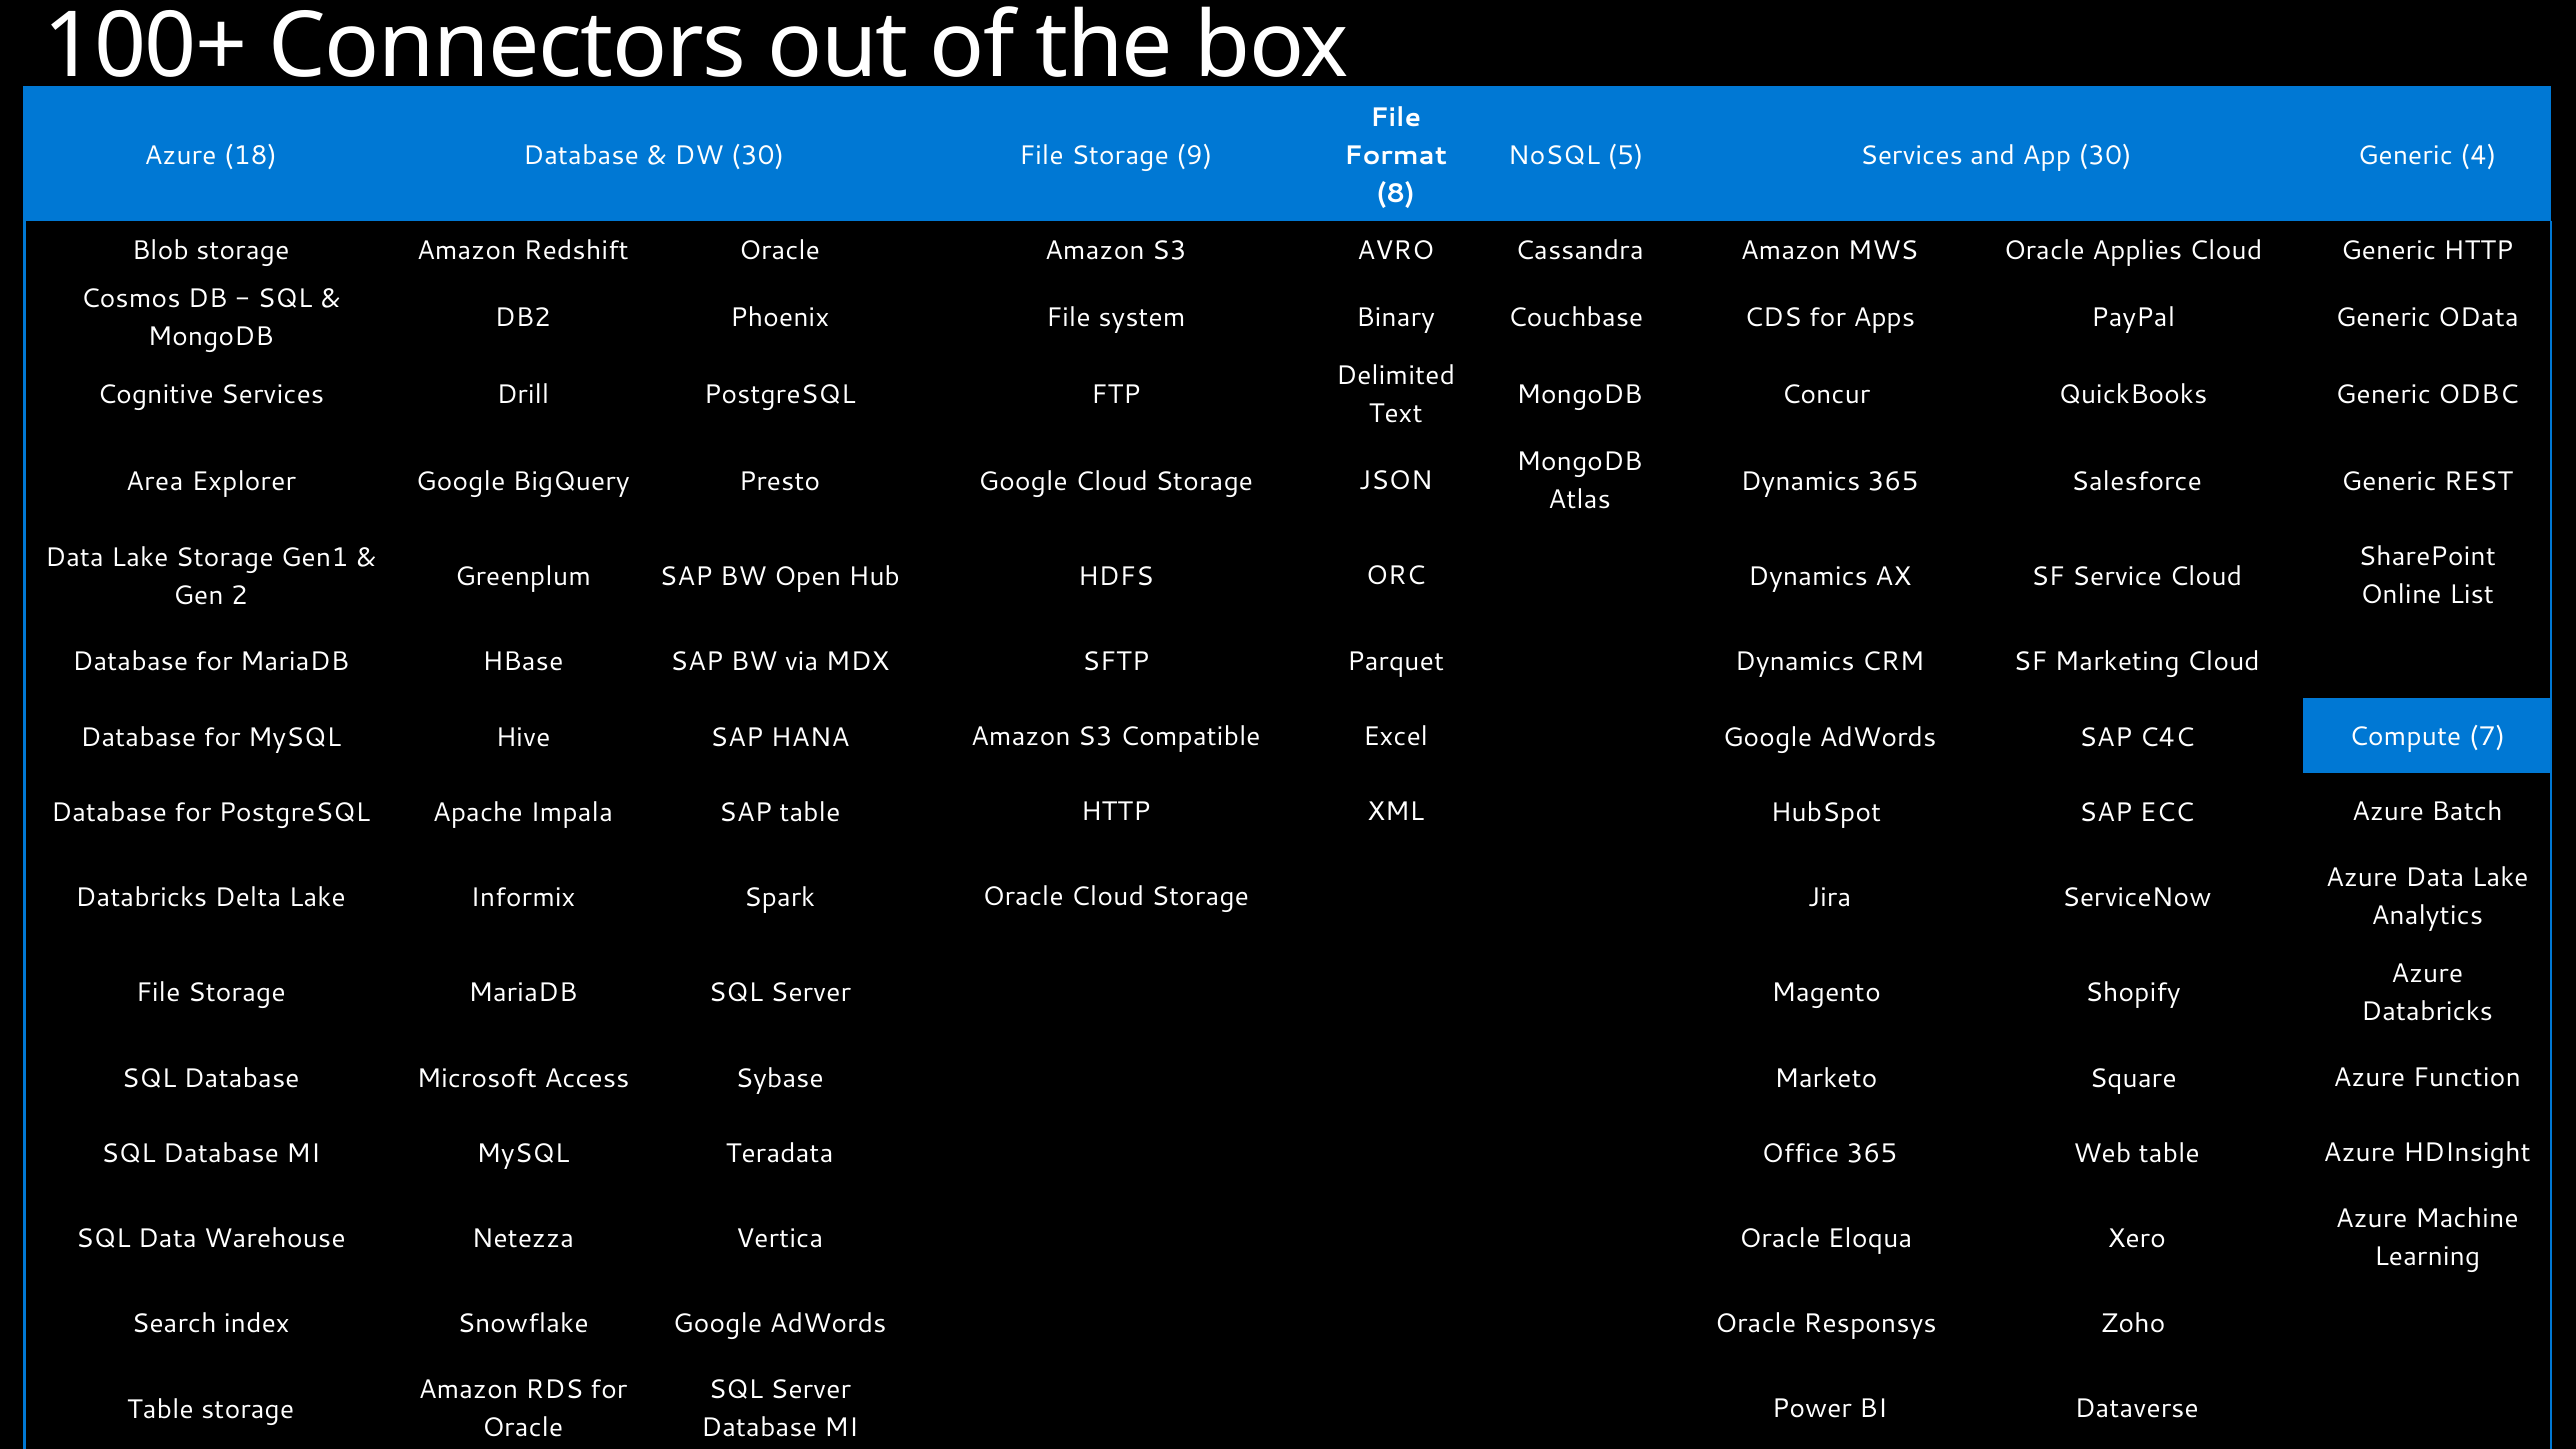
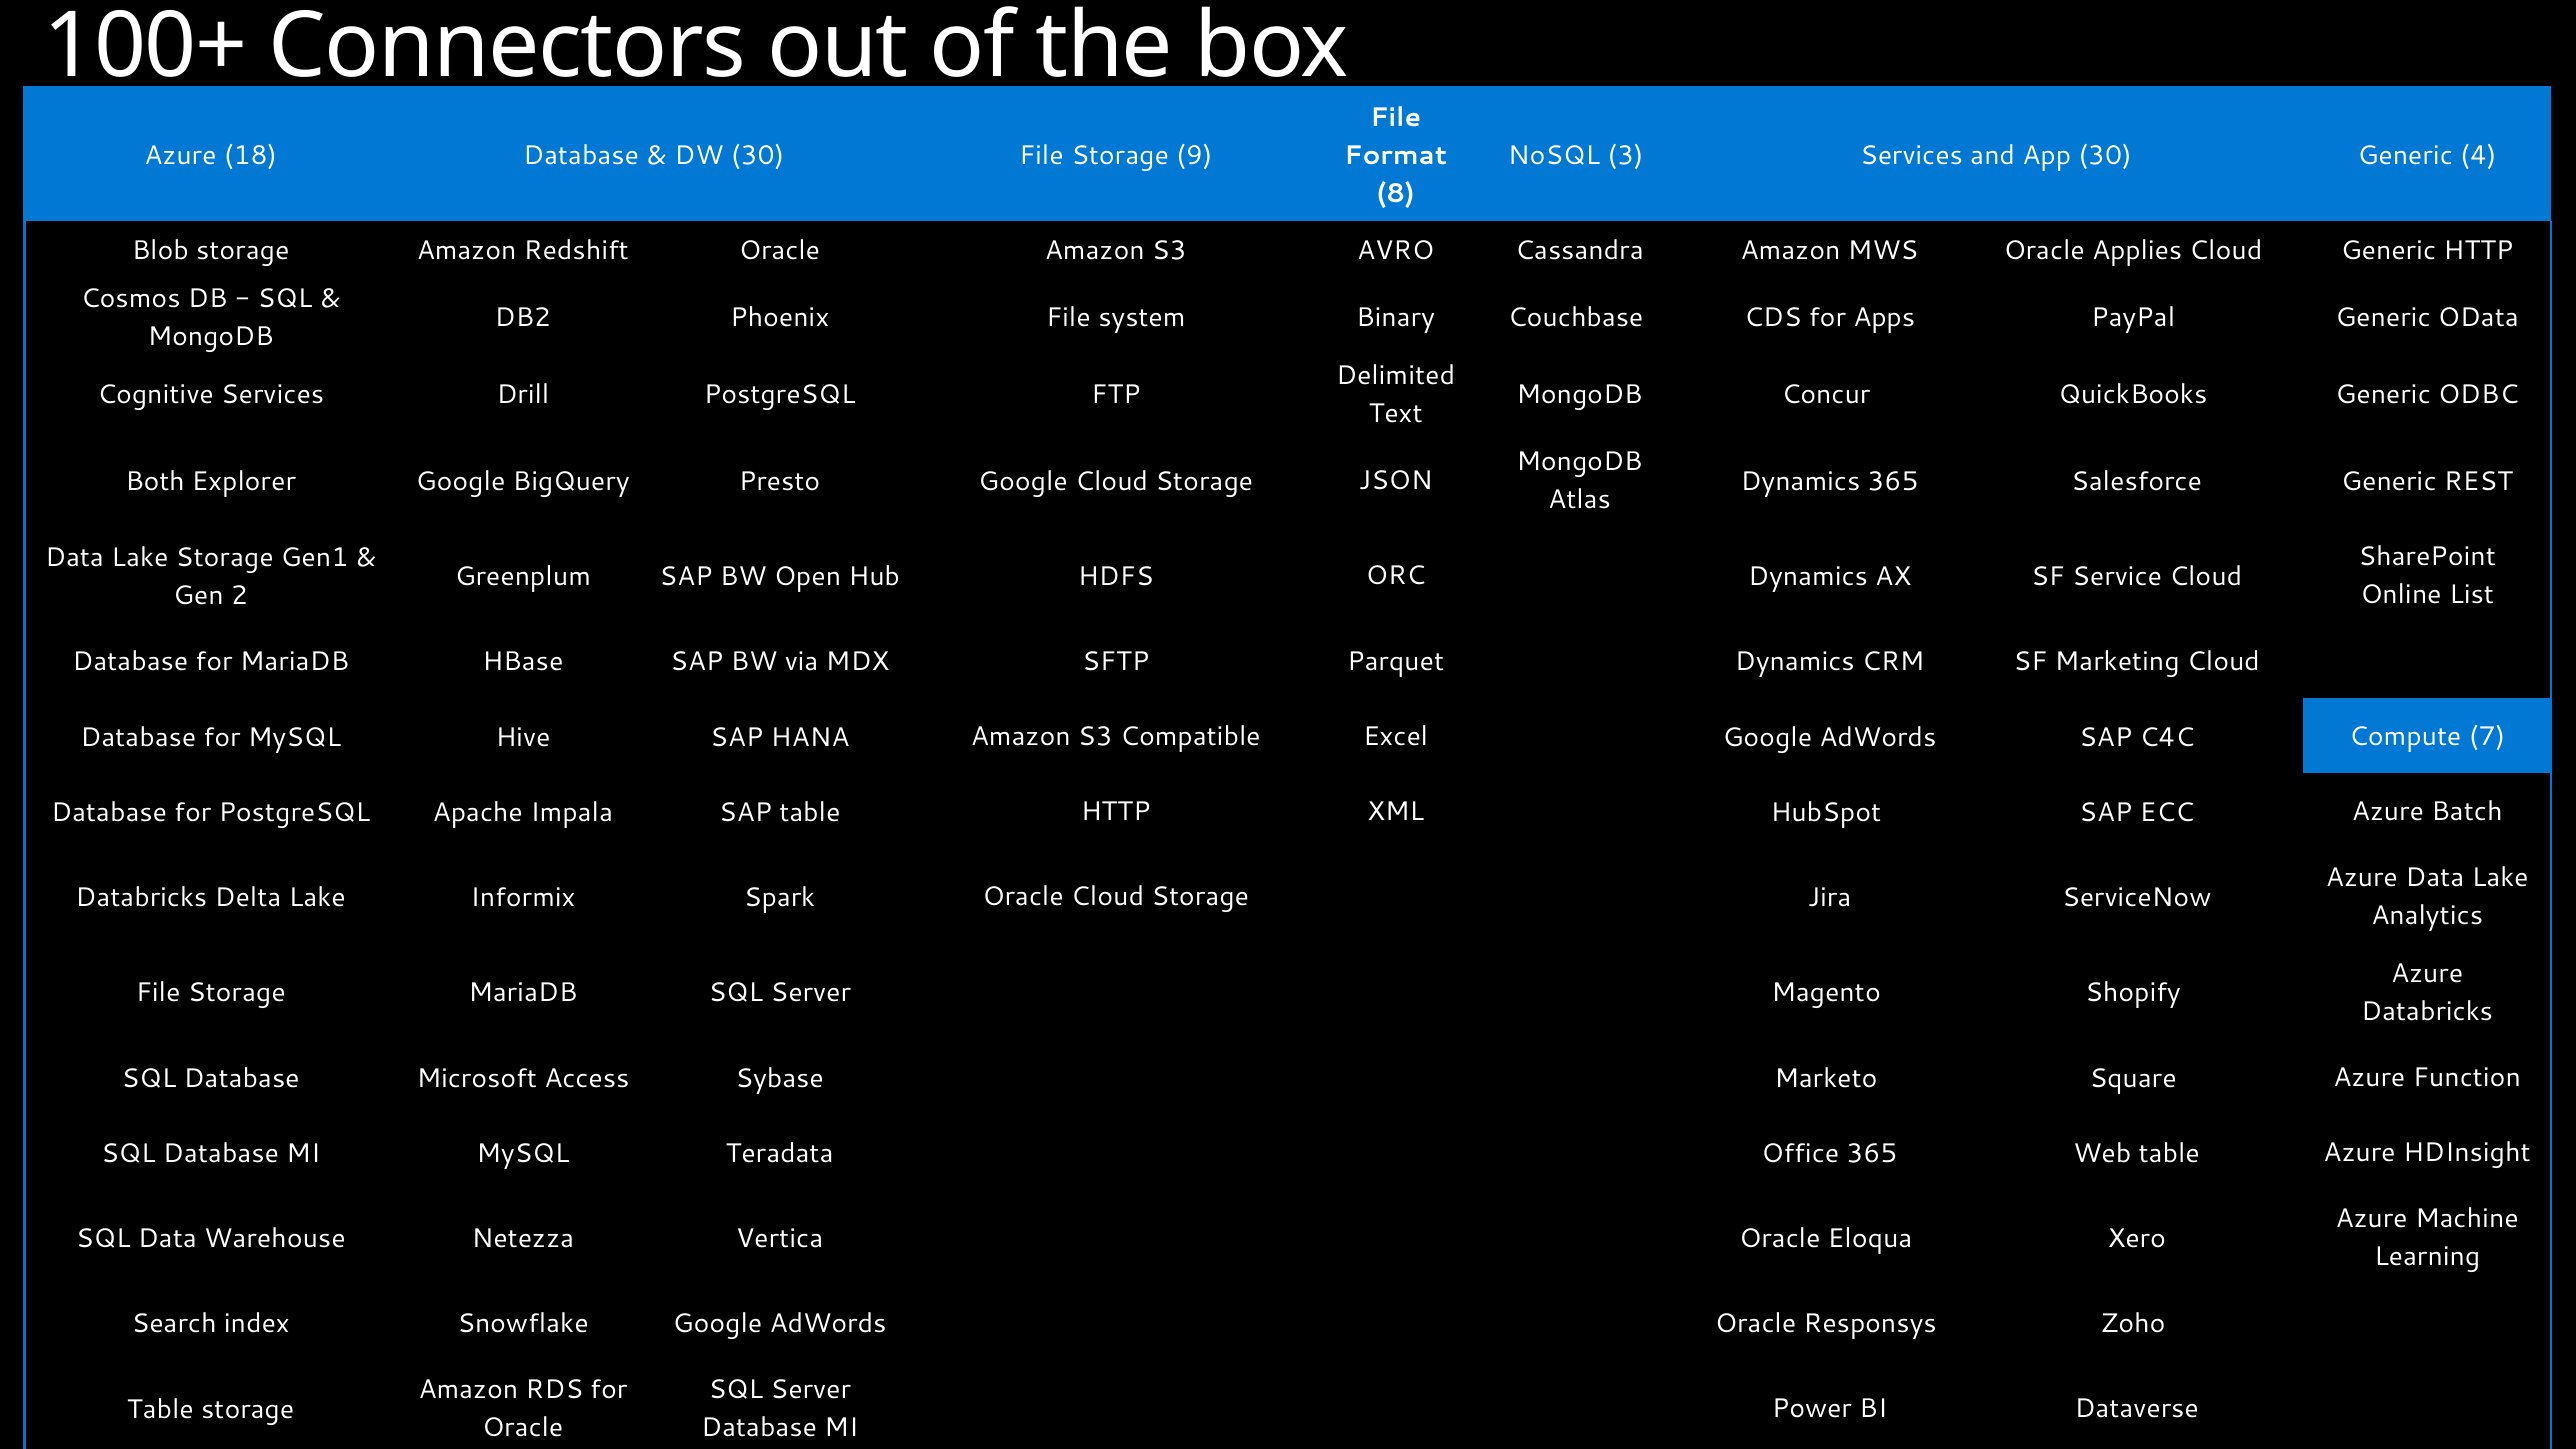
5: 5 -> 3 (1626, 155)
Area: Area -> Both (155, 481)
